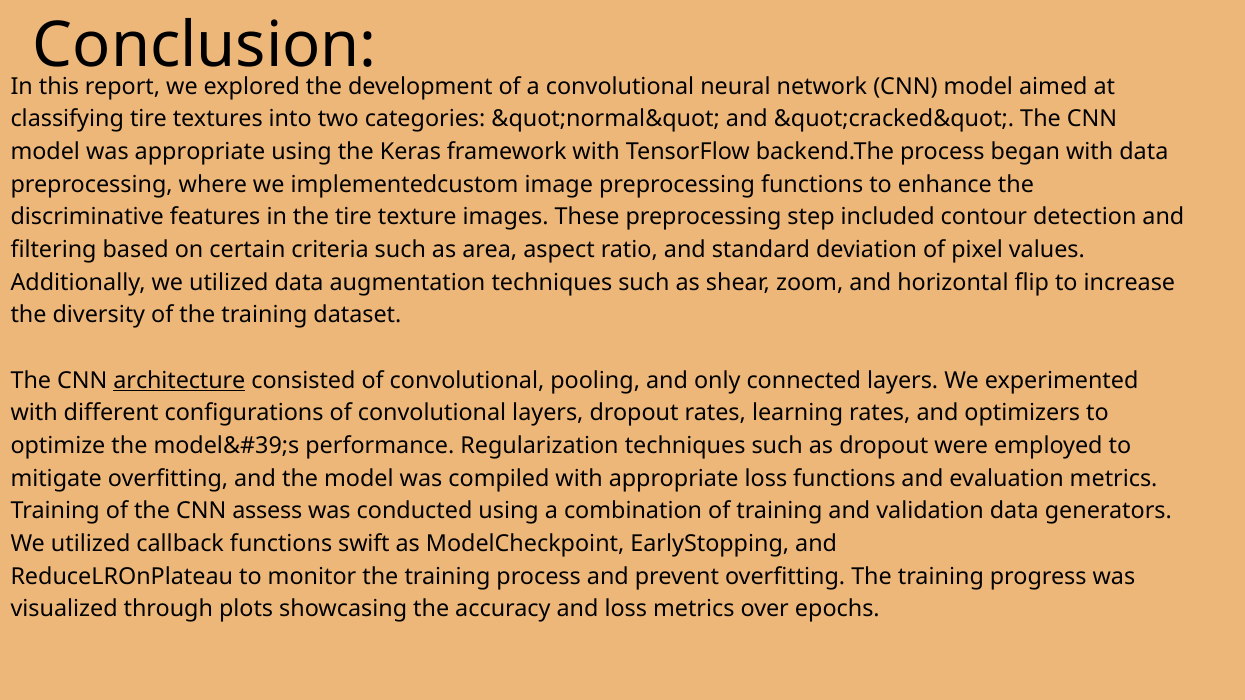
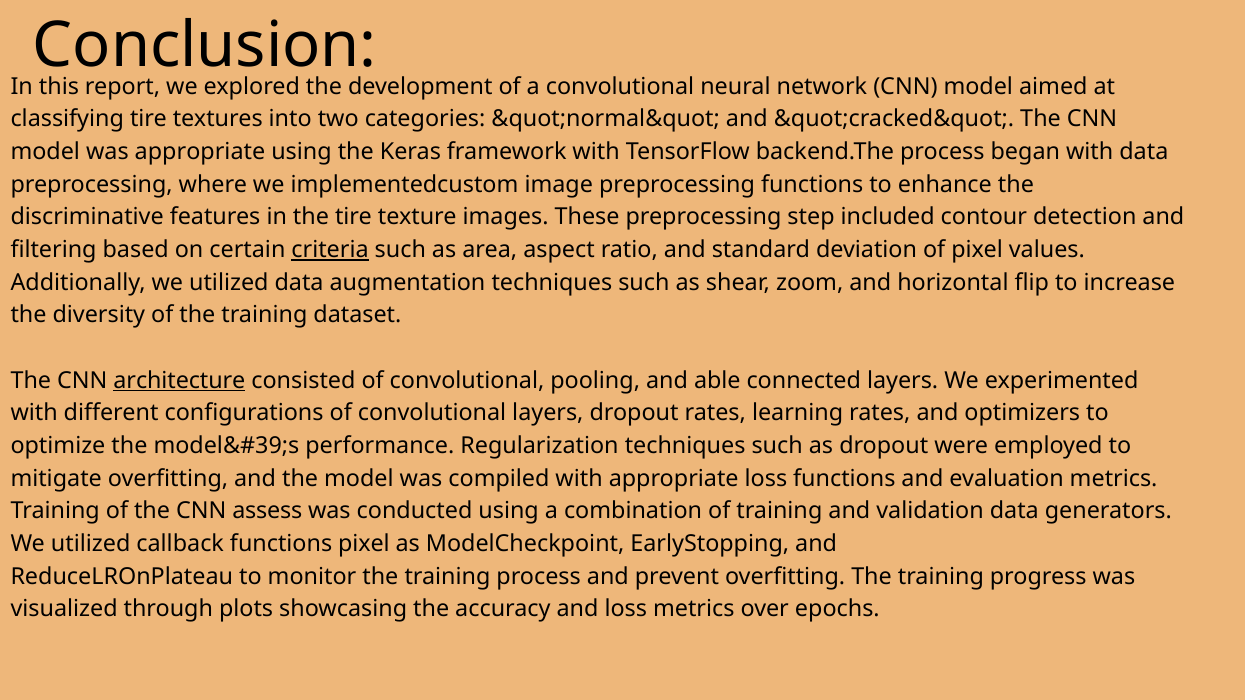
criteria underline: none -> present (330, 250)
only: only -> able (717, 381)
functions swift: swift -> pixel (364, 544)
